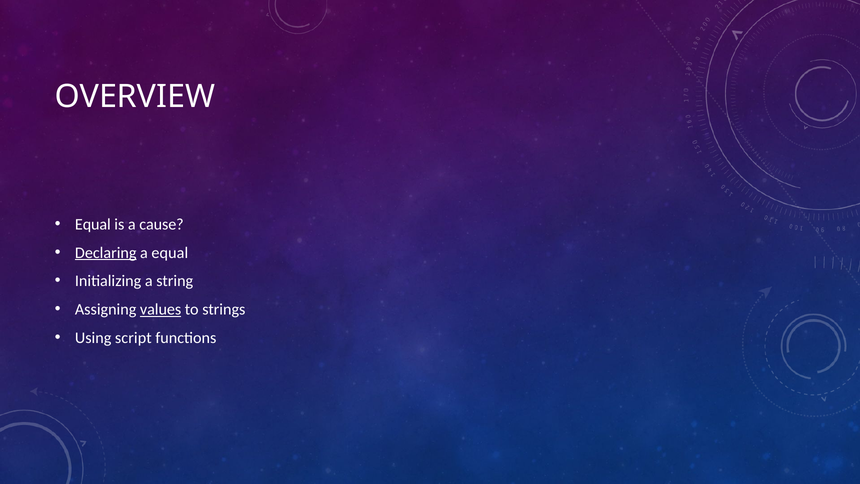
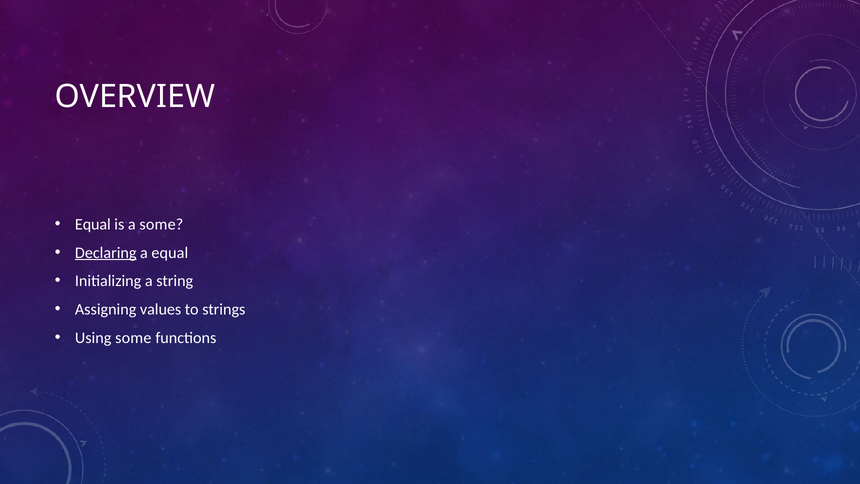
a cause: cause -> some (161, 224)
values underline: present -> none (161, 309)
Using script: script -> some (133, 338)
